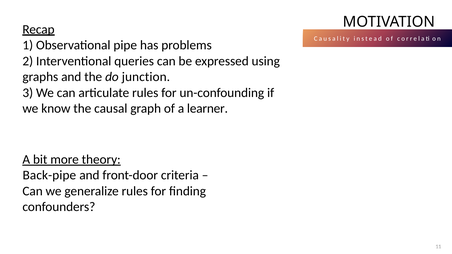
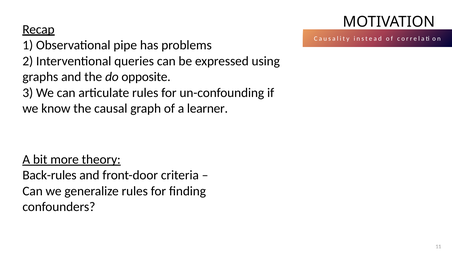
junction: junction -> opposite (146, 77)
Back-pipe: Back-pipe -> Back-rules (49, 175)
